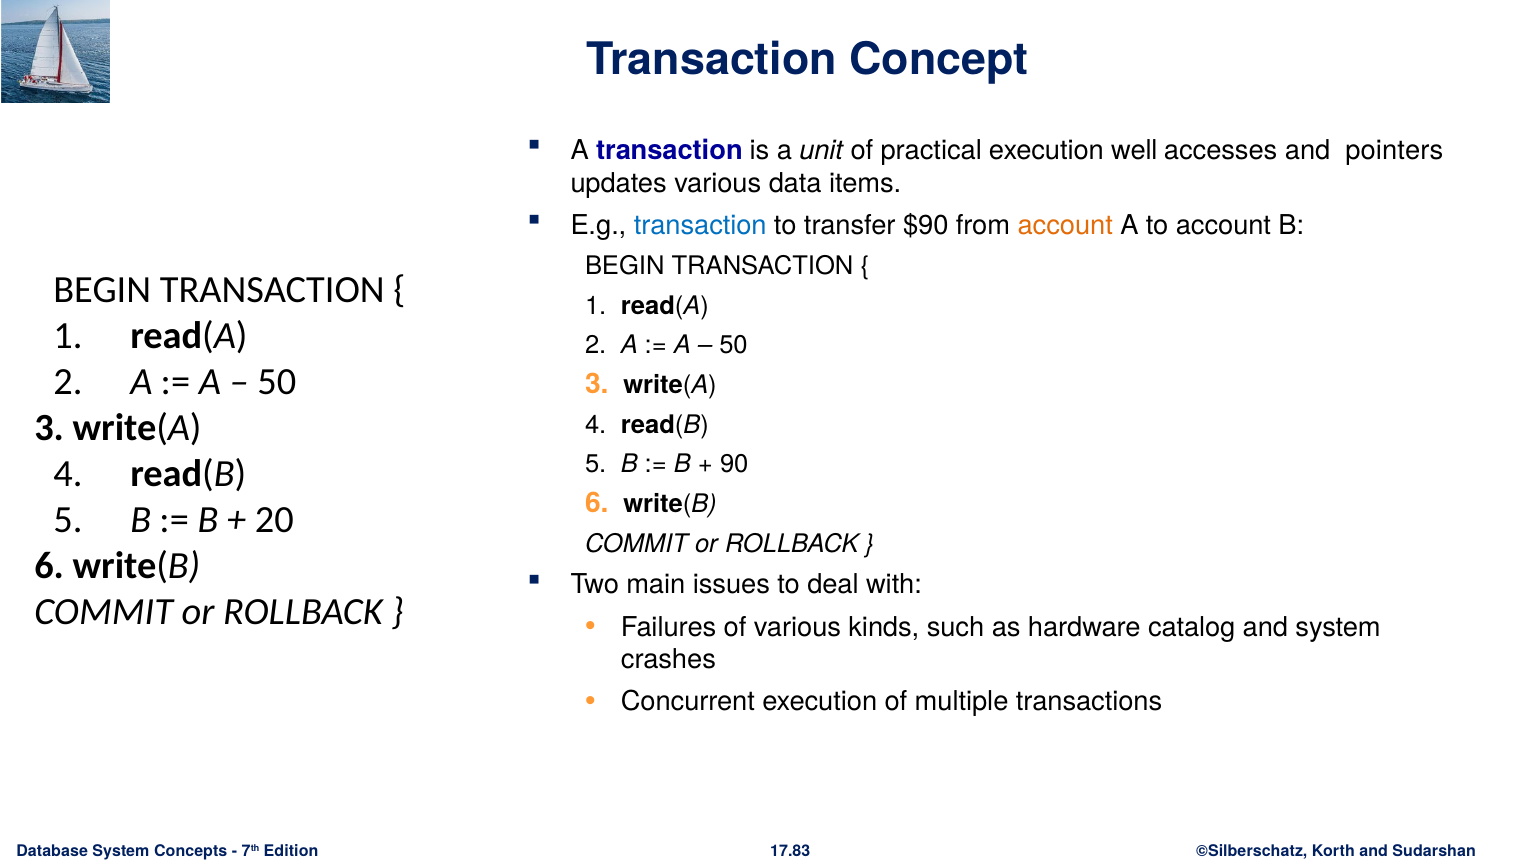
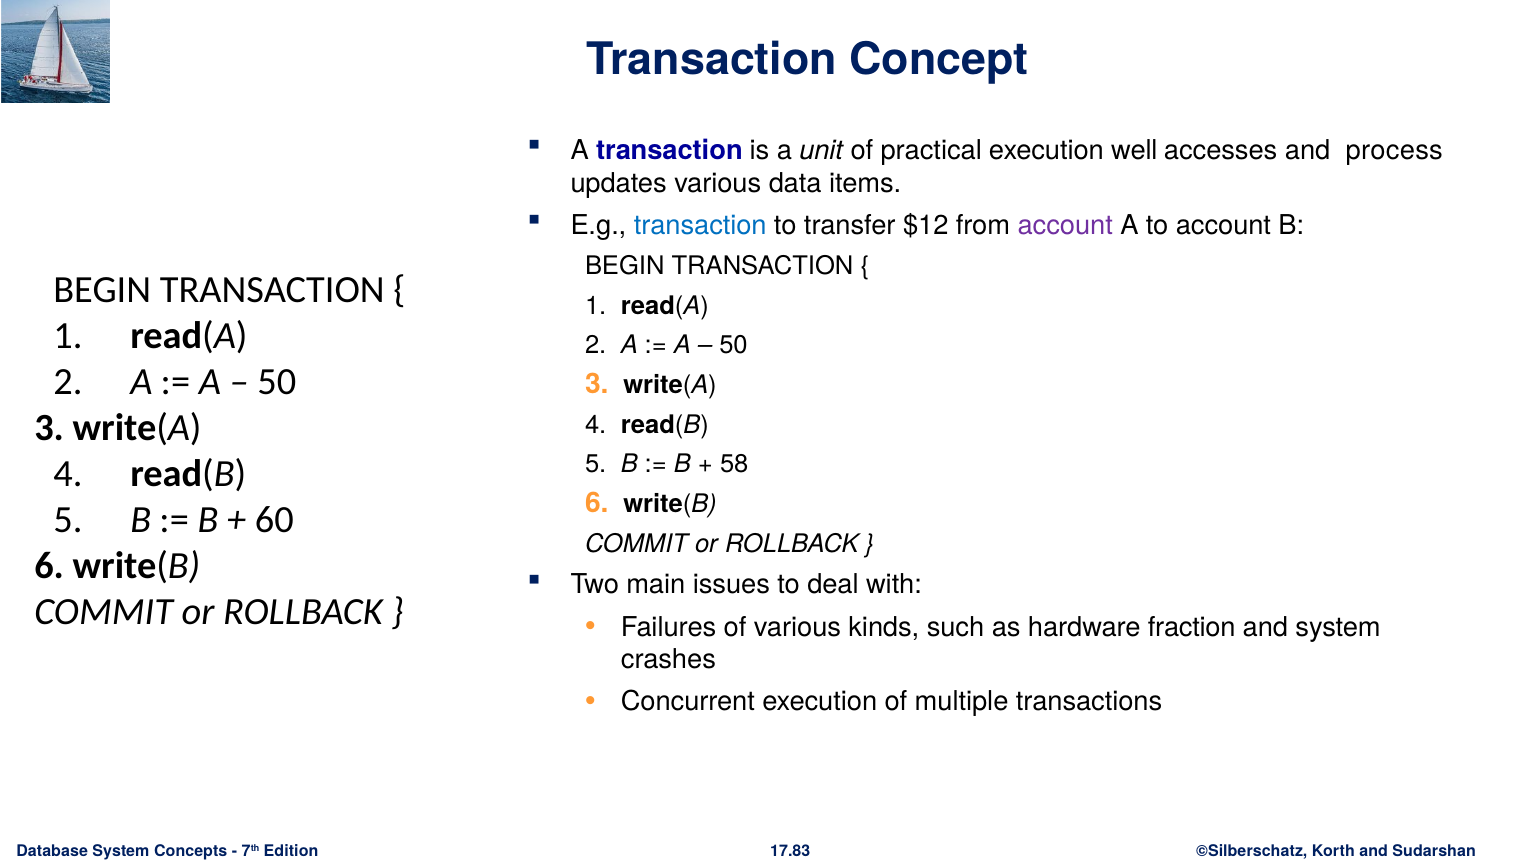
pointers: pointers -> process (1394, 151)
$90: $90 -> $12 (926, 225)
account colour: orange -> purple (1065, 225)
90: 90 -> 58 (734, 464)
20: 20 -> 60 (274, 520)
catalog: catalog -> fraction (1192, 627)
